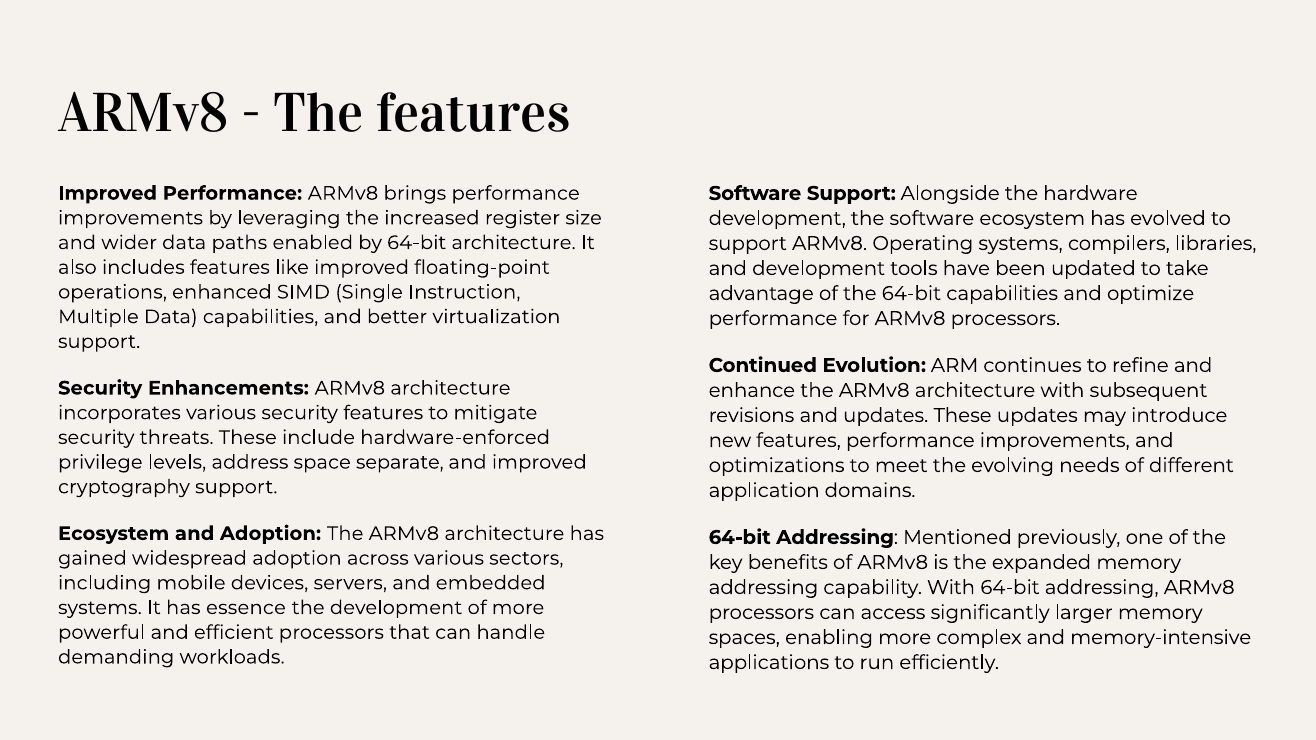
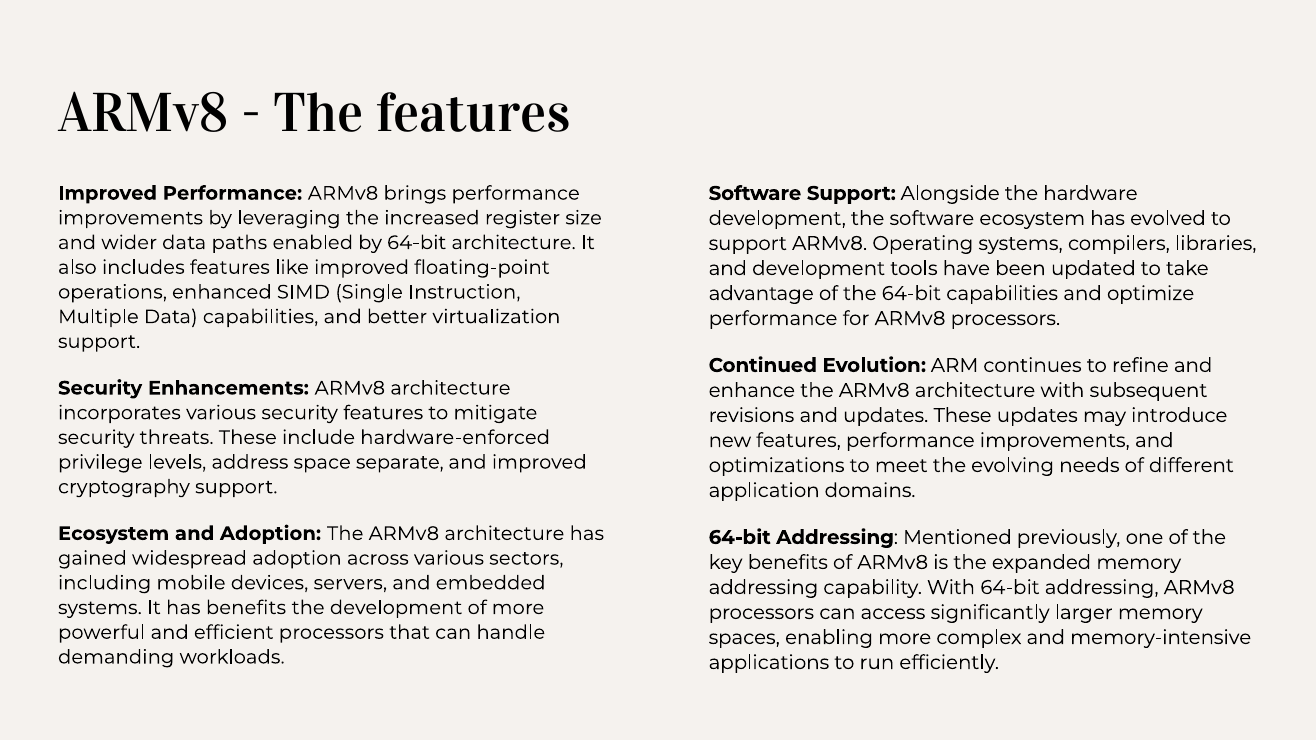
has essence: essence -> benefits (246, 608)
